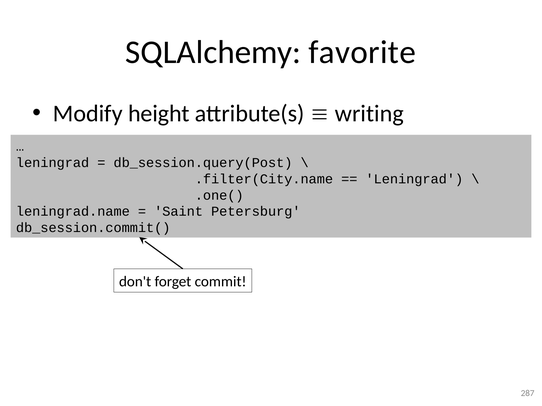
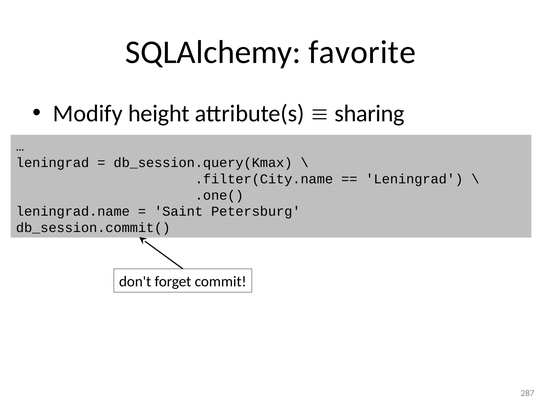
writing: writing -> sharing (370, 114)
db_session.query(Post: db_session.query(Post -> db_session.query(Kmax (203, 163)
